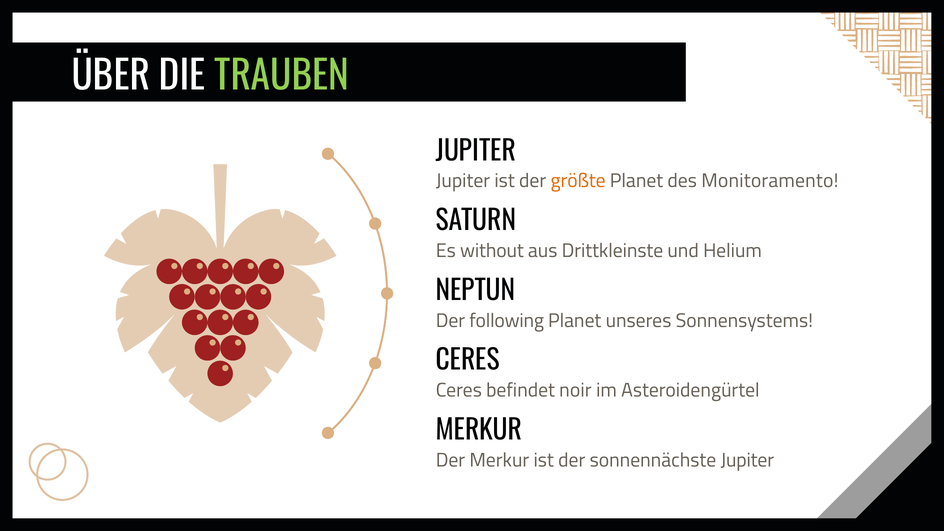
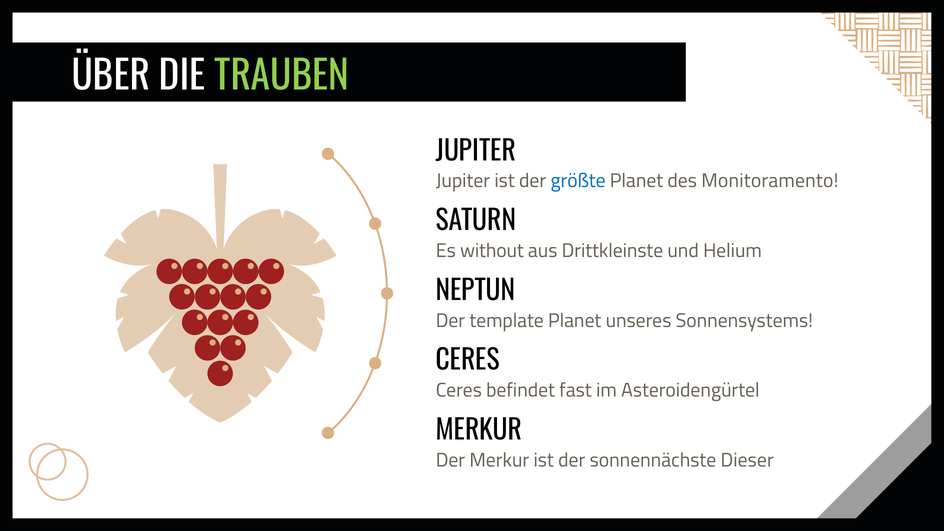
größte colour: orange -> blue (578, 181)
following: following -> template (507, 321)
noir: noir -> fast (575, 390)
sonnennächste Jupiter: Jupiter -> Dieser (747, 460)
